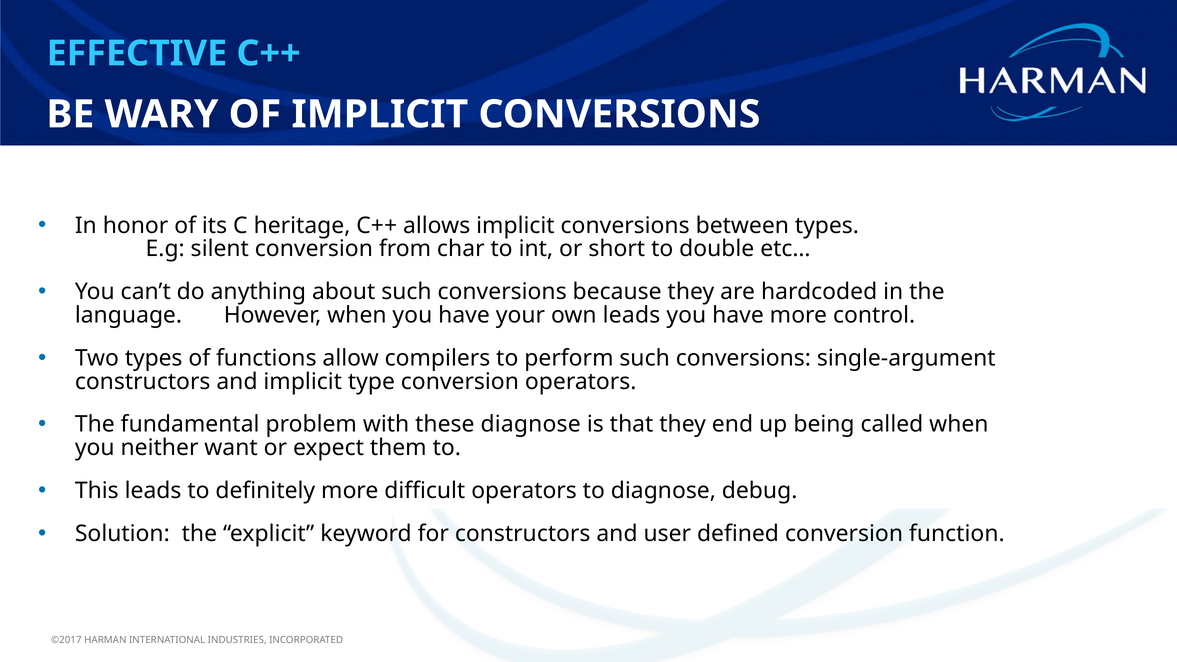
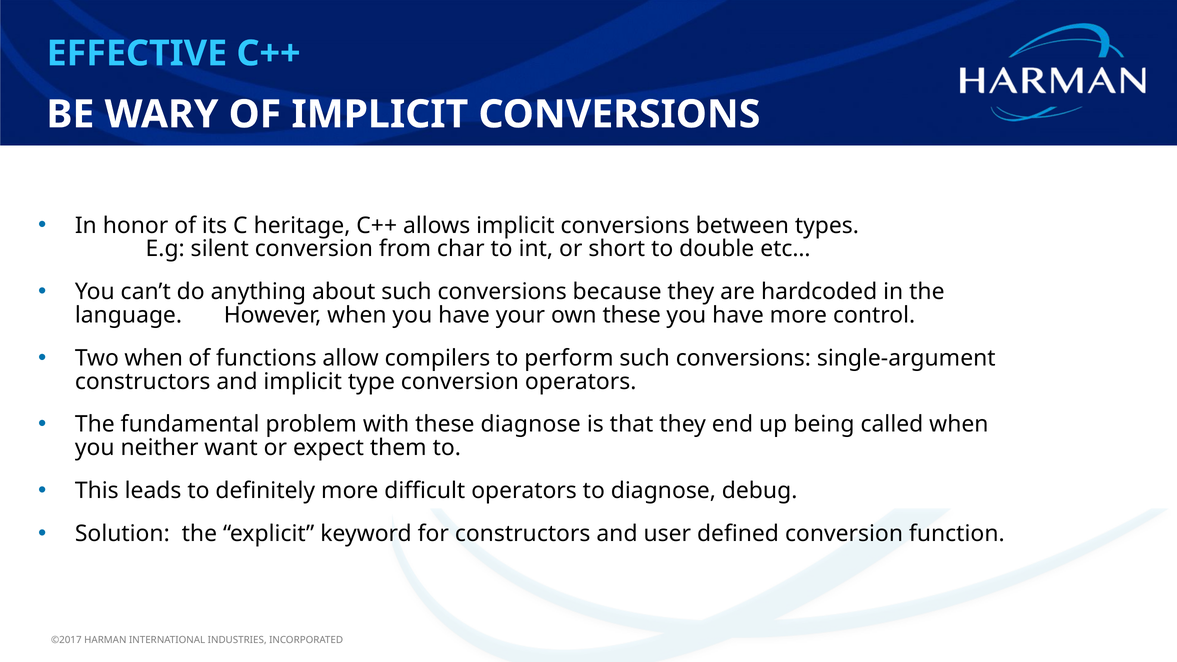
own leads: leads -> these (632, 315)
Two types: types -> when (154, 358)
